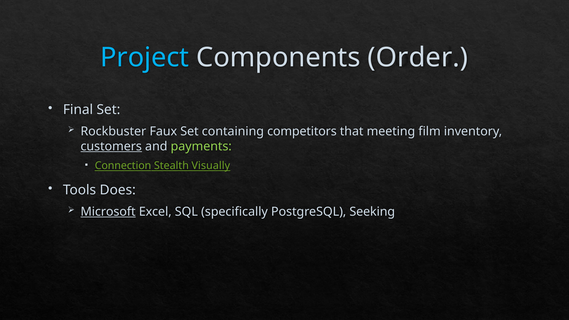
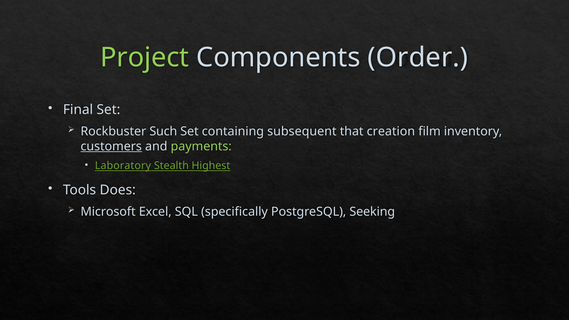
Project colour: light blue -> light green (145, 58)
Faux: Faux -> Such (163, 131)
competitors: competitors -> subsequent (302, 131)
meeting: meeting -> creation (391, 131)
Connection: Connection -> Laboratory (123, 166)
Visually: Visually -> Highest (211, 166)
Microsoft underline: present -> none (108, 212)
